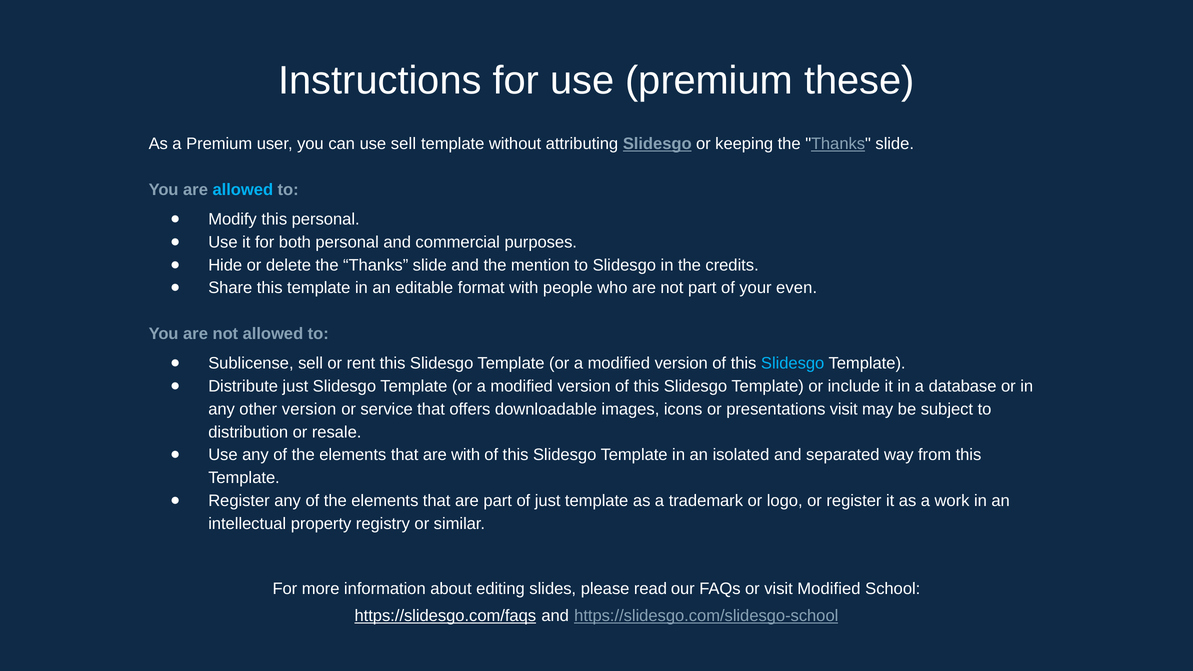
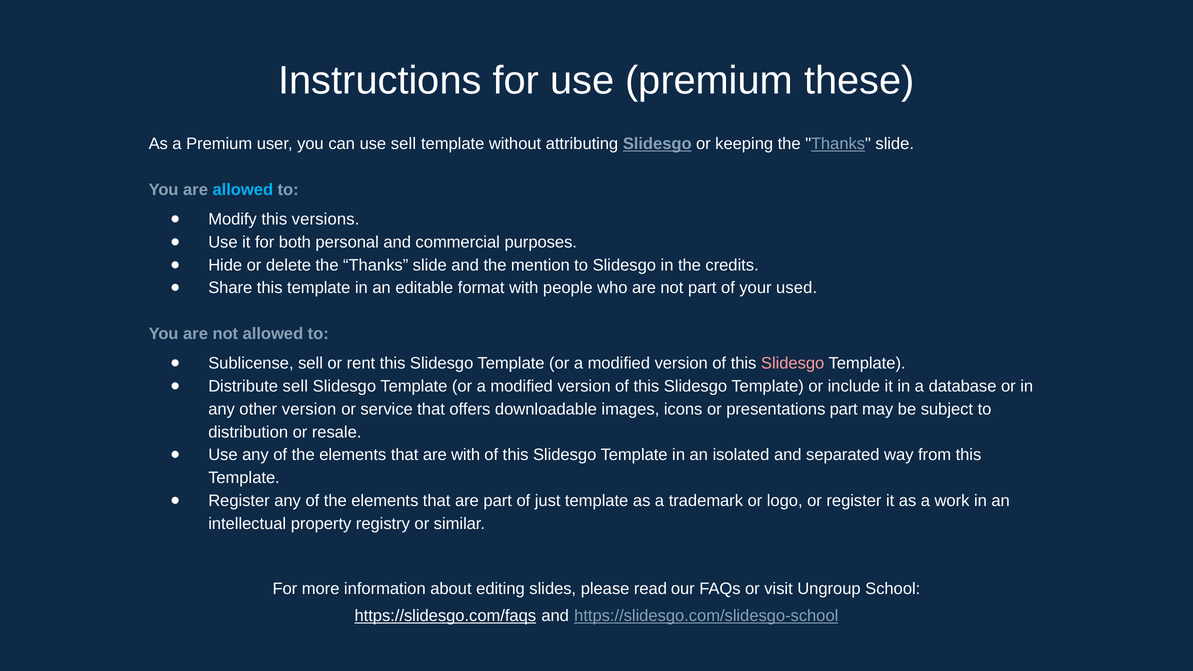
this personal: personal -> versions (326, 219)
even: even -> used (797, 288)
Slidesgo colour: light blue -> pink (793, 364)
Distribute just: just -> sell (295, 386)
presentations visit: visit -> part (844, 409)
visit Modified: Modified -> Ungroup (829, 589)
